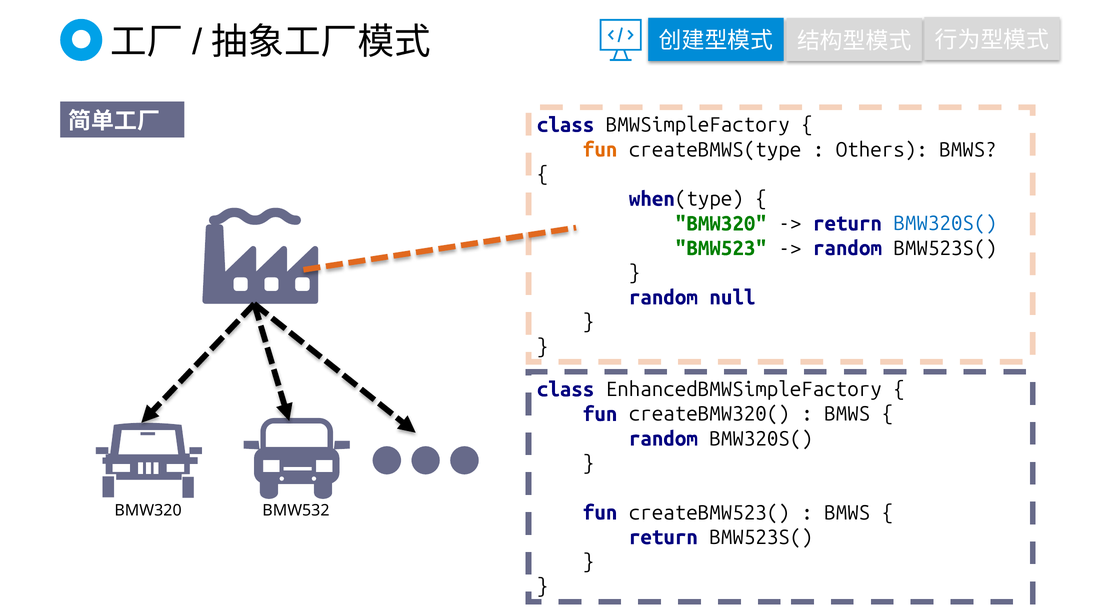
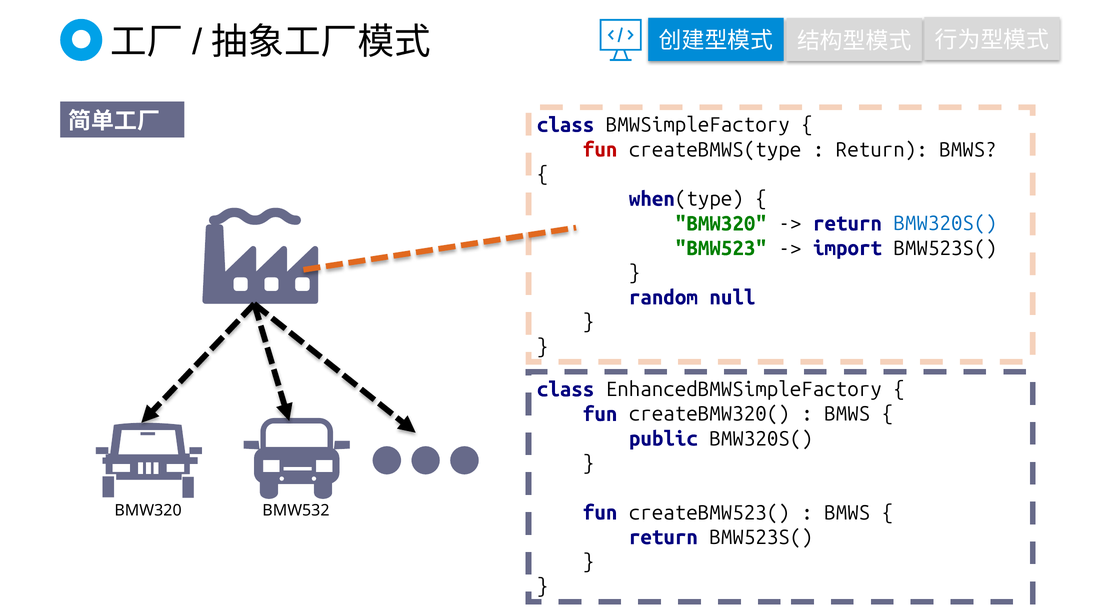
fun colour: orange -> red (600, 150)
Others: Others -> Return (882, 150)
random: random -> import (847, 248)
random: random -> public (663, 439)
